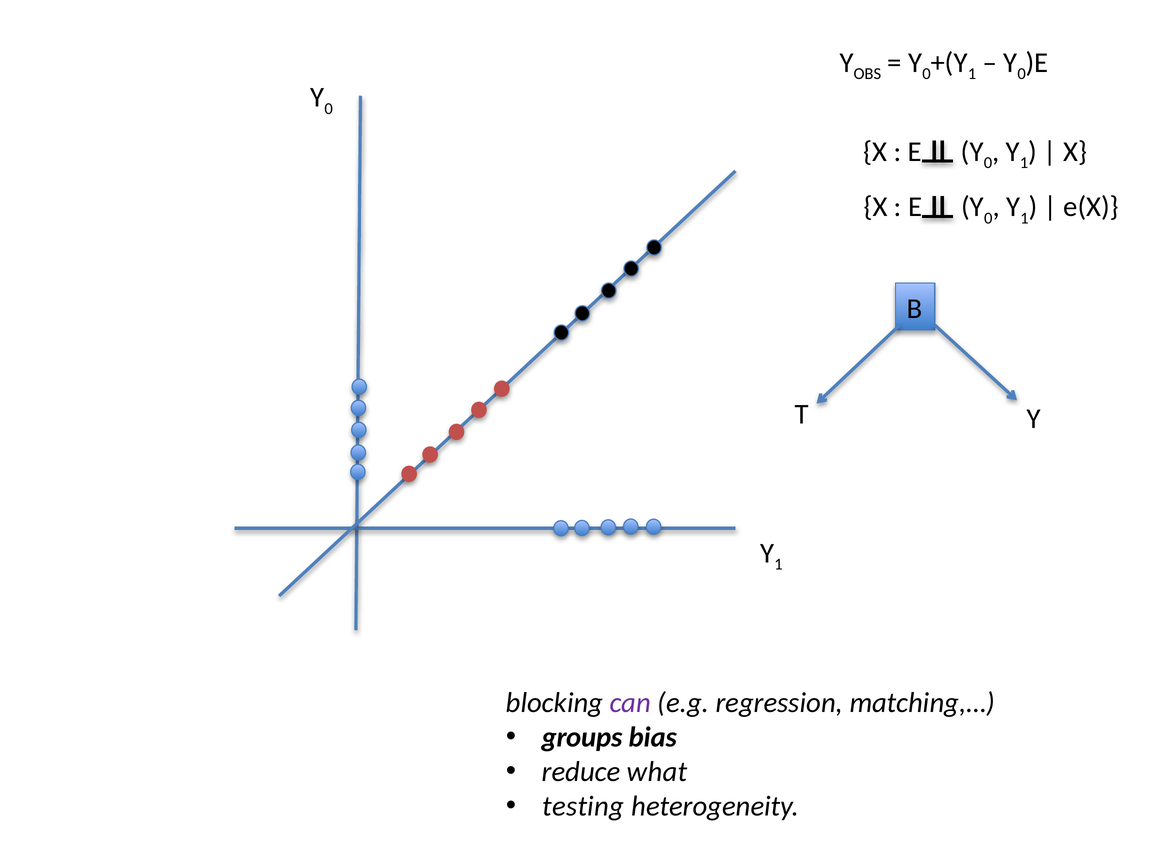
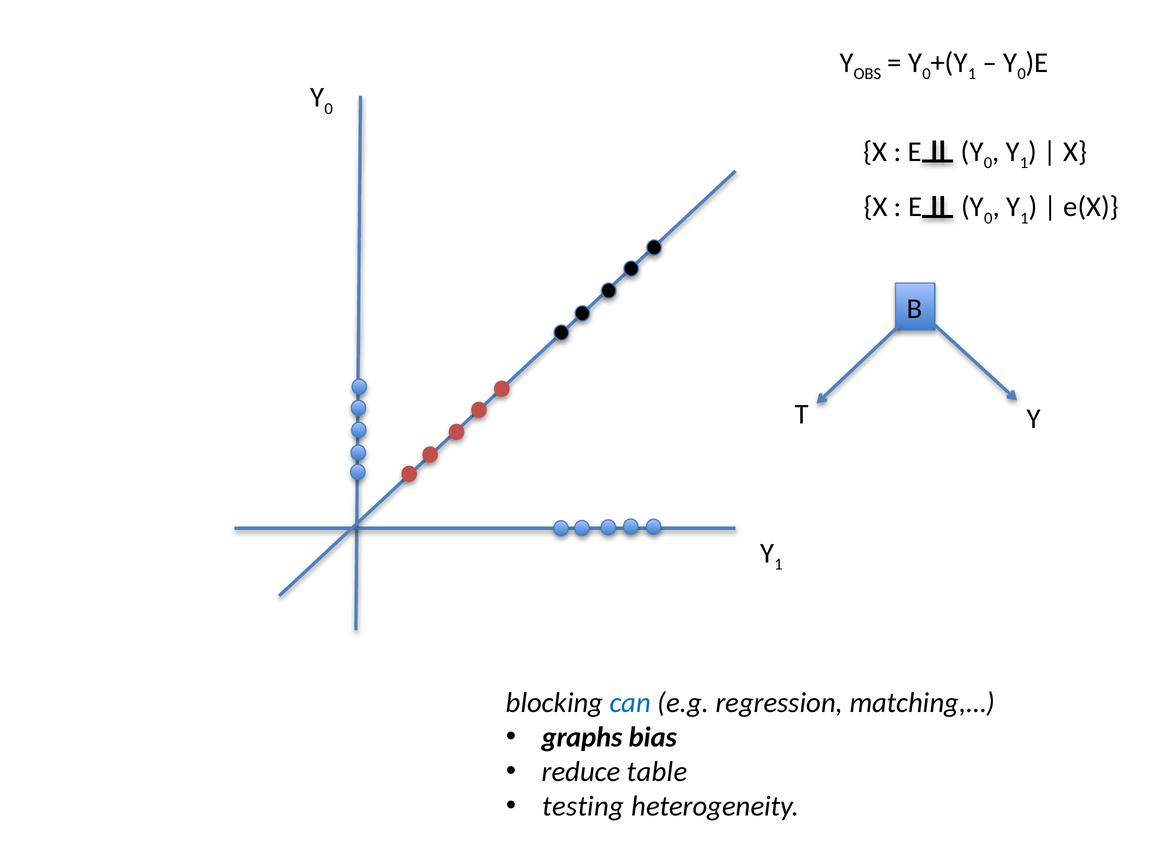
can colour: purple -> blue (630, 703)
groups: groups -> graphs (582, 738)
what: what -> table (657, 772)
